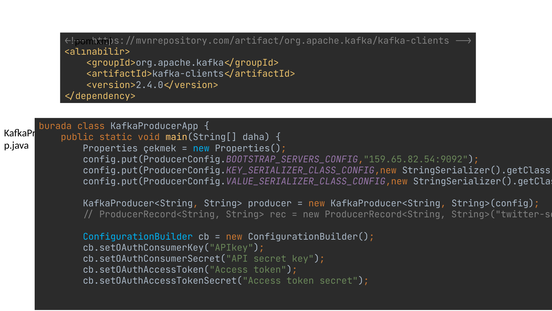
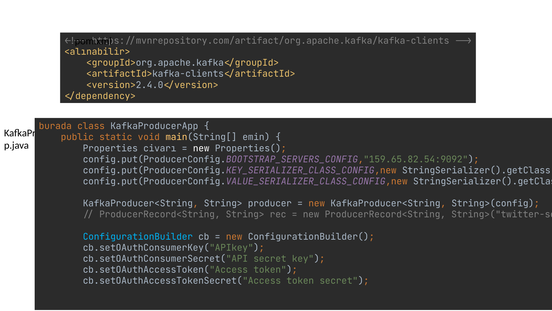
daha: daha -> emin (256, 137)
çekmek: çekmek -> civarı (160, 148)
new colour: light blue -> white (201, 148)
